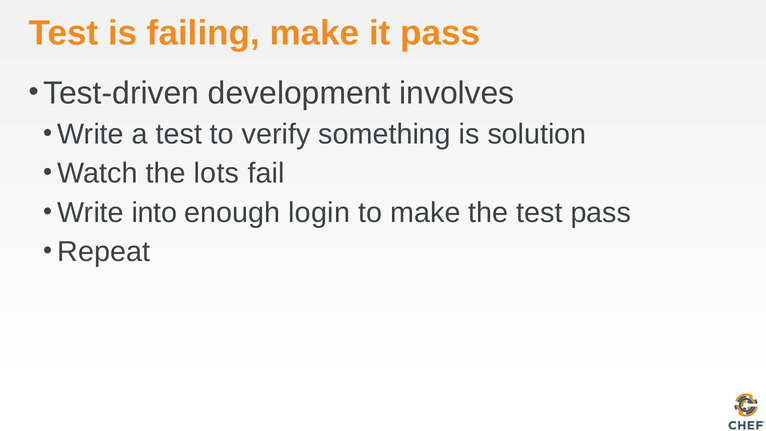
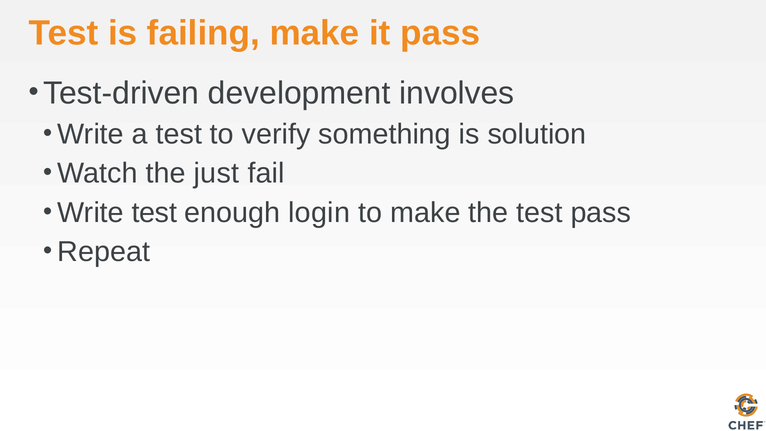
lots: lots -> just (216, 173)
Write into: into -> test (154, 213)
